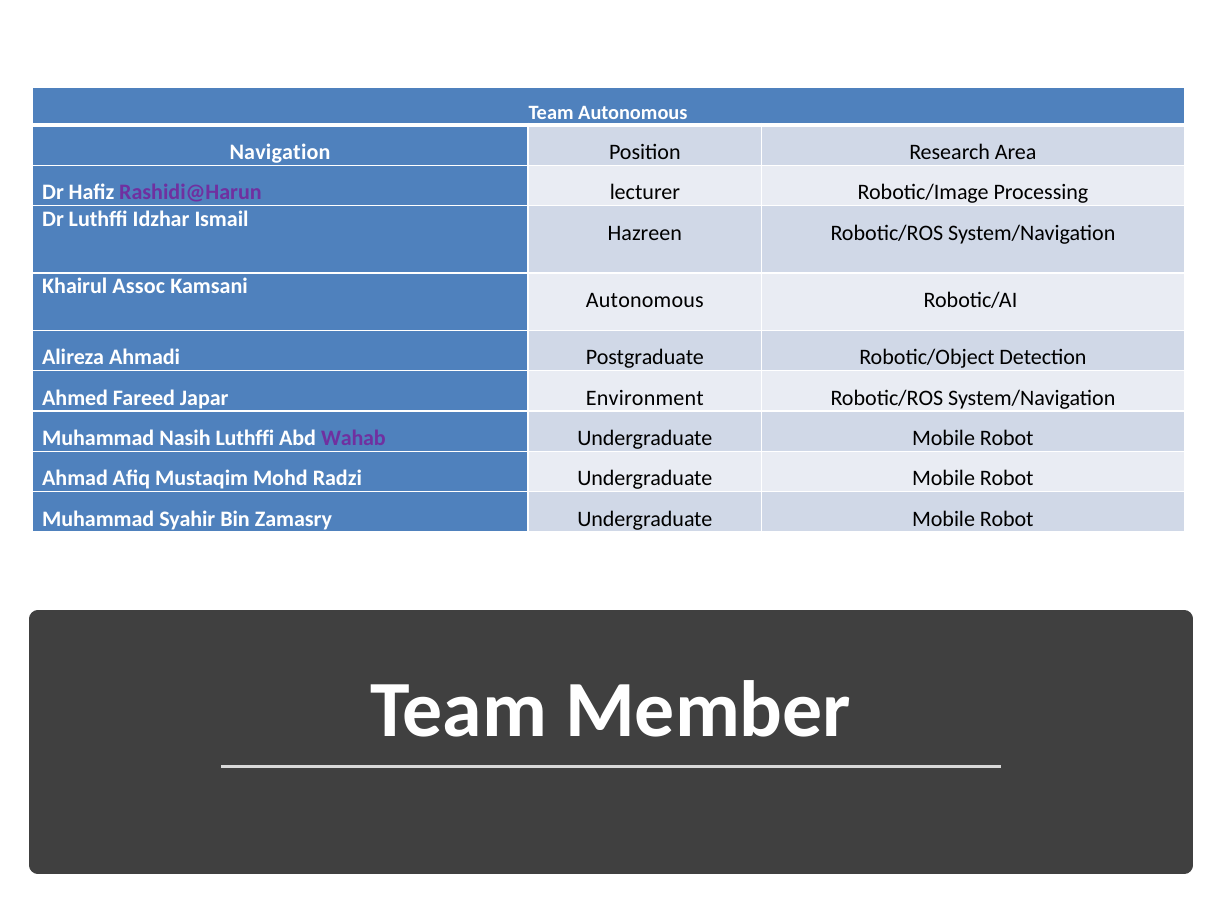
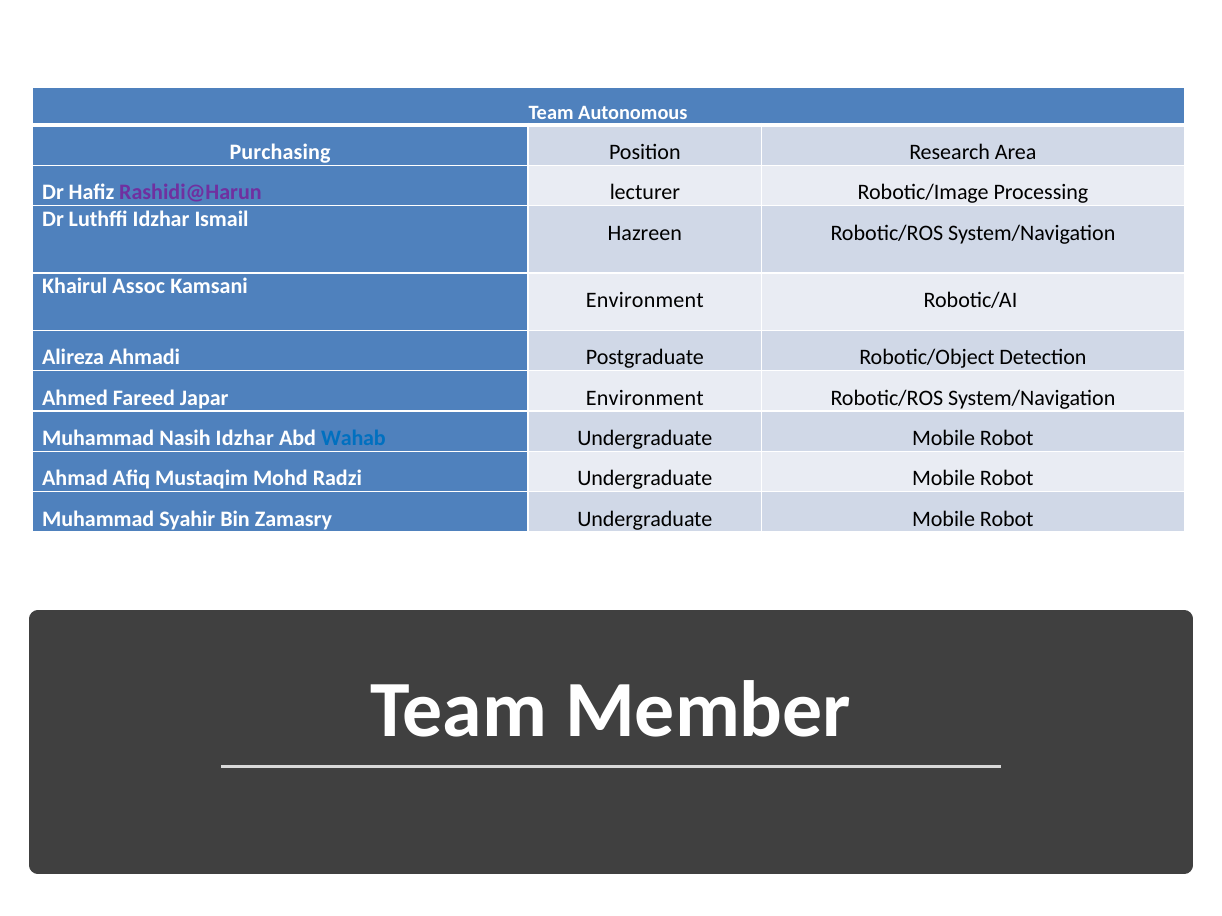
Navigation: Navigation -> Purchasing (280, 152)
Autonomous: Autonomous -> Environment (645, 300)
Nasih Luthffi: Luthffi -> Idzhar (245, 438)
Wahab colour: purple -> blue (353, 438)
